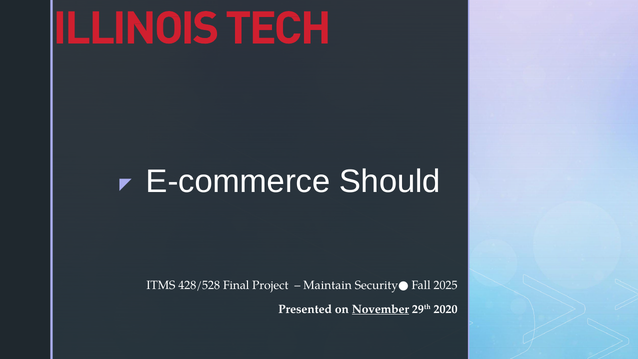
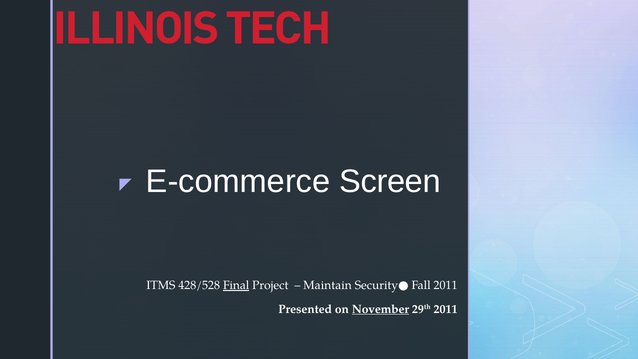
Should: Should -> Screen (390, 182)
Final underline: none -> present (236, 285)
Fall 2025: 2025 -> 2011 (446, 285)
29th 2020: 2020 -> 2011 (446, 309)
